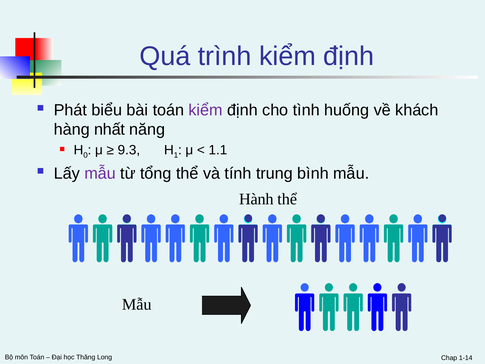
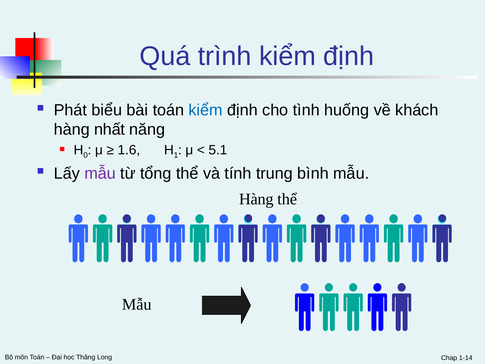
kiểm colour: purple -> blue (206, 110)
9.3: 9.3 -> 1.6 (129, 150)
1.1: 1.1 -> 5.1 (218, 150)
Hành: Hành -> Hàng (256, 199)
